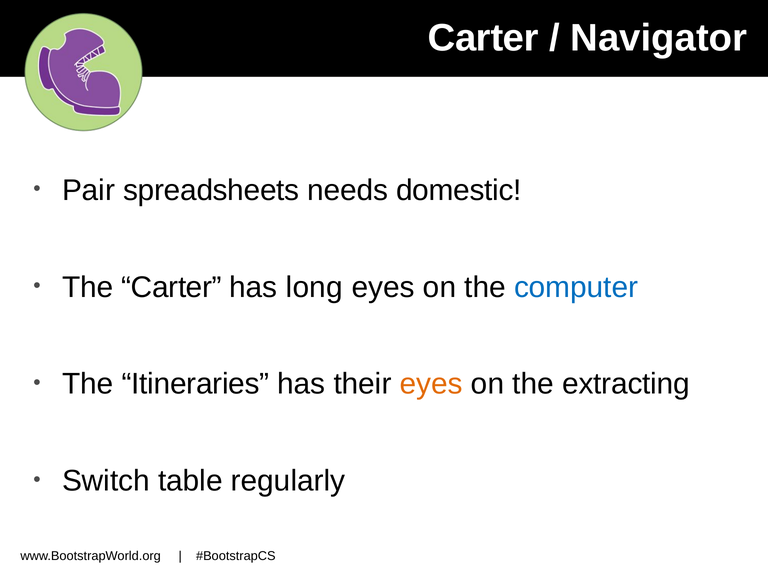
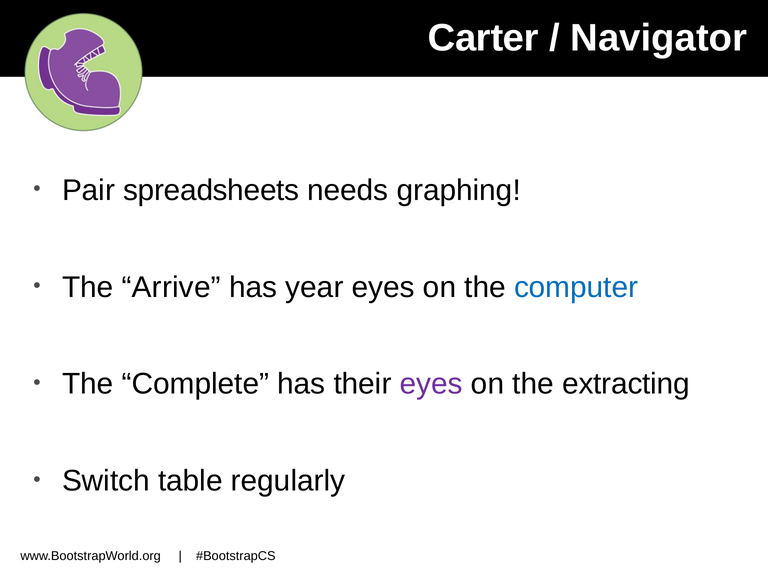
domestic: domestic -> graphing (459, 190)
The Carter: Carter -> Arrive (171, 287)
long: long -> year (315, 287)
Itineraries: Itineraries -> Complete (195, 384)
eyes colour: orange -> purple (431, 384)
